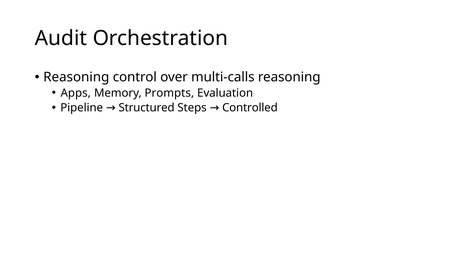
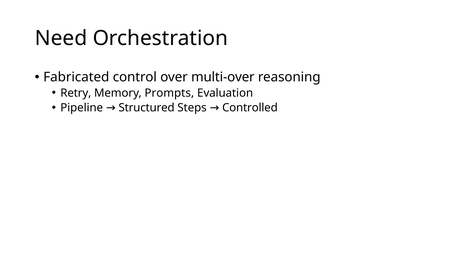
Audit: Audit -> Need (61, 38)
Reasoning: Reasoning -> Fabricated (76, 77)
multi-calls: multi-calls -> multi-over (223, 77)
Apps: Apps -> Retry (76, 93)
